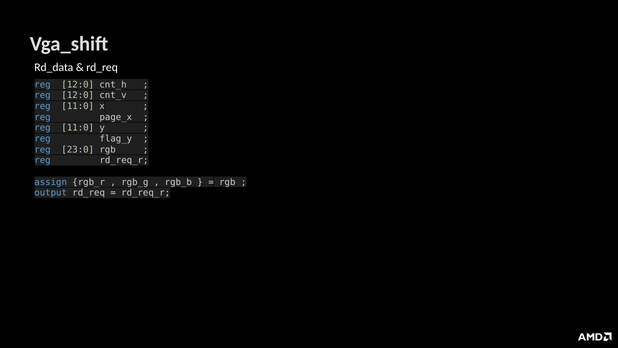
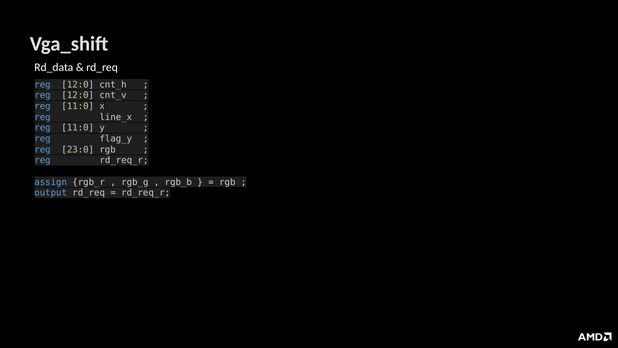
page_x: page_x -> line_x (116, 117)
